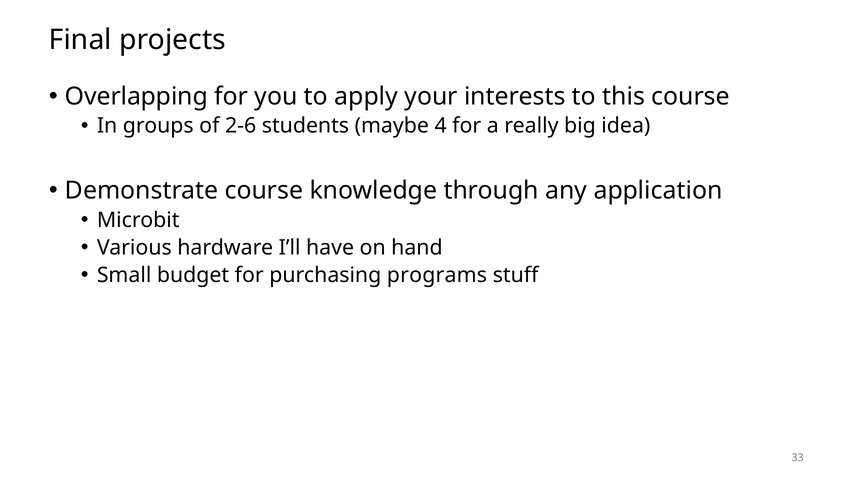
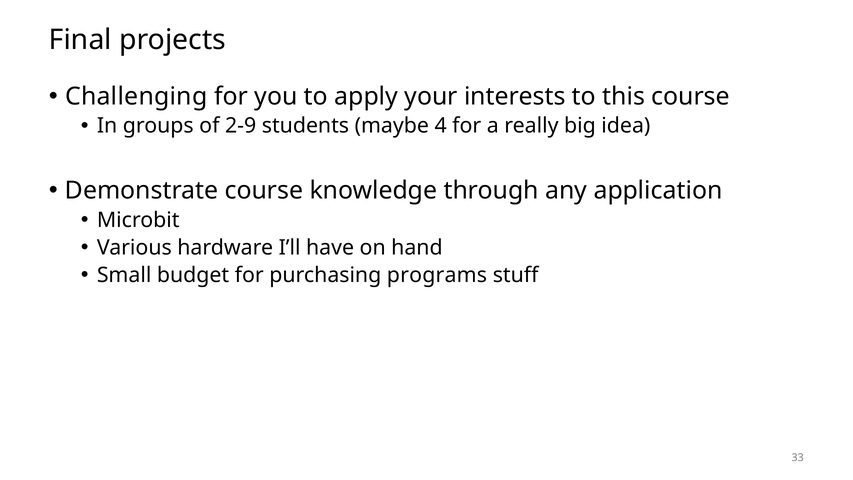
Overlapping: Overlapping -> Challenging (136, 96)
2-6: 2-6 -> 2-9 (241, 126)
